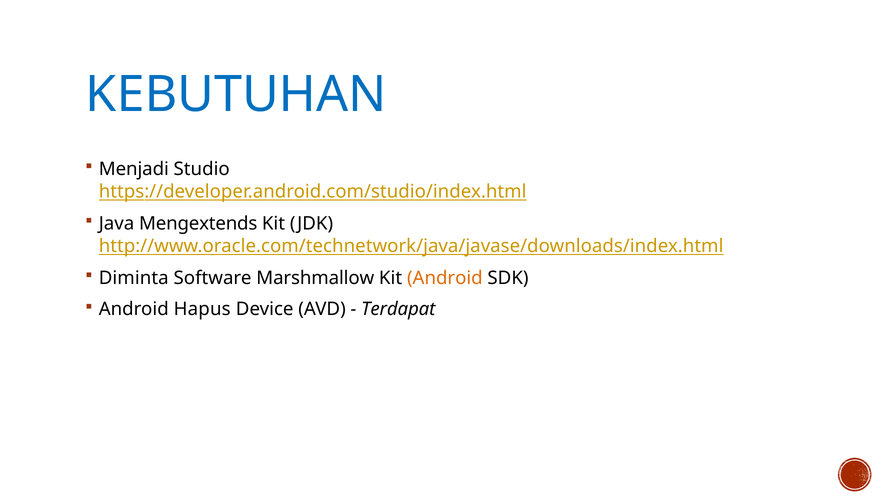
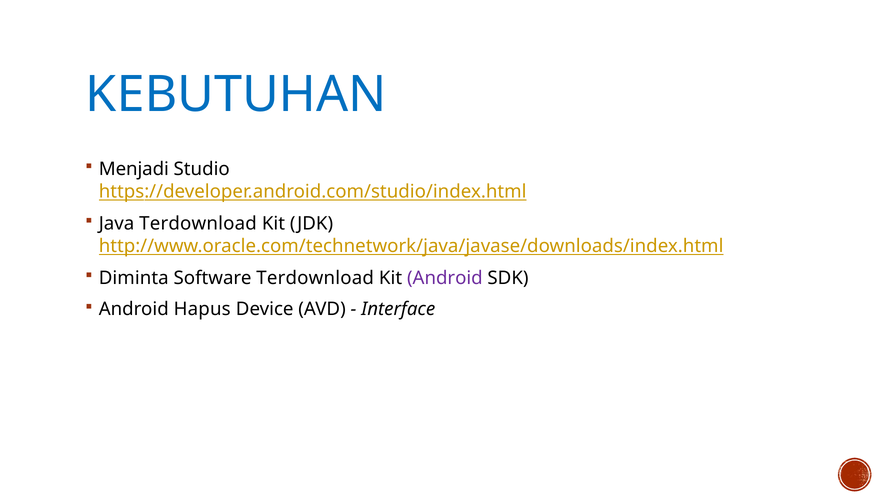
Java Mengextends: Mengextends -> Terdownload (198, 224)
Software Marshmallow: Marshmallow -> Terdownload (315, 278)
Android colour: orange -> purple (445, 278)
Terdapat: Terdapat -> Interface (398, 309)
